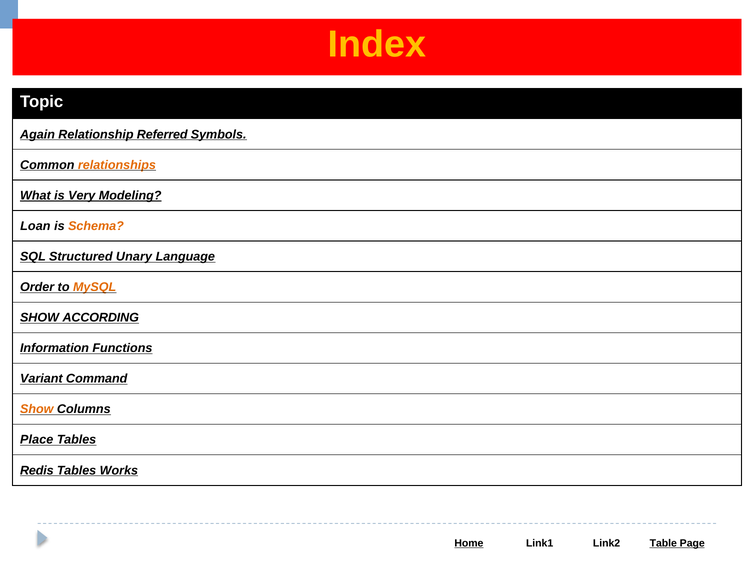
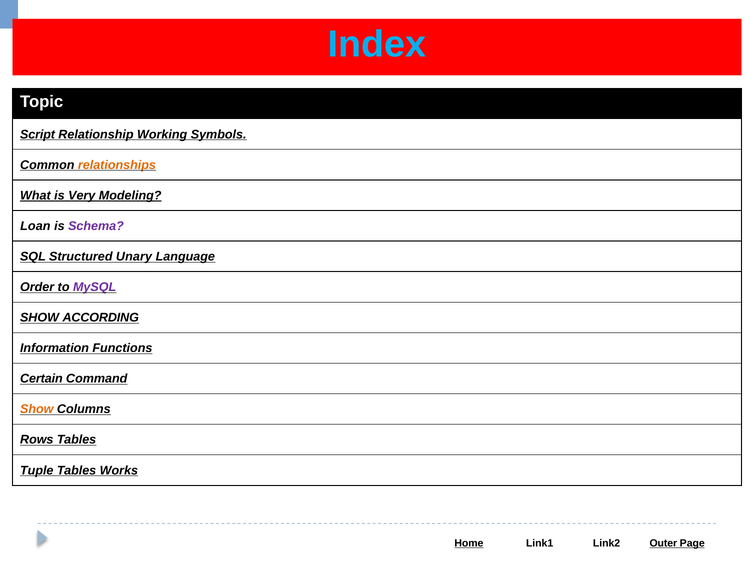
Index colour: yellow -> light blue (377, 44)
Again: Again -> Script (38, 134)
Referred: Referred -> Working (162, 134)
Schema colour: orange -> purple (96, 226)
MySQL colour: orange -> purple (95, 287)
Variant: Variant -> Certain (41, 379)
Place: Place -> Rows (37, 440)
Redis: Redis -> Tuple (37, 471)
Table: Table -> Outer (663, 544)
